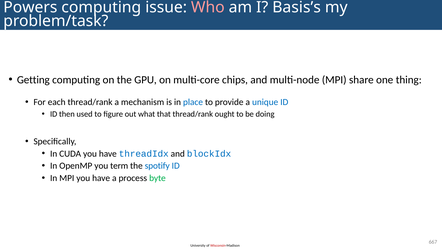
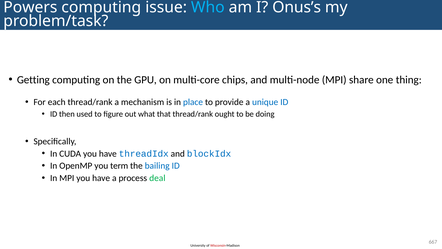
Who colour: pink -> light blue (208, 7)
Basis’s: Basis’s -> Onus’s (297, 7)
spotify: spotify -> bailing (157, 166)
byte: byte -> deal (157, 178)
